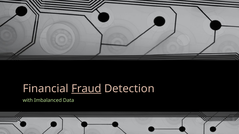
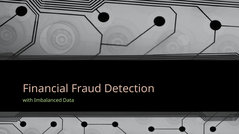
Fraud underline: present -> none (86, 89)
